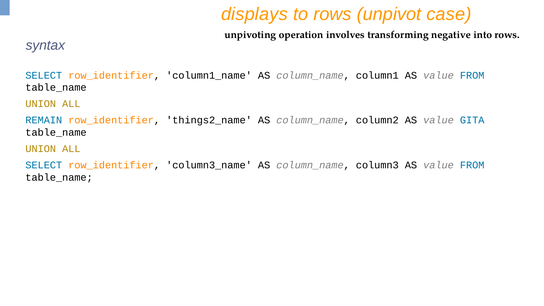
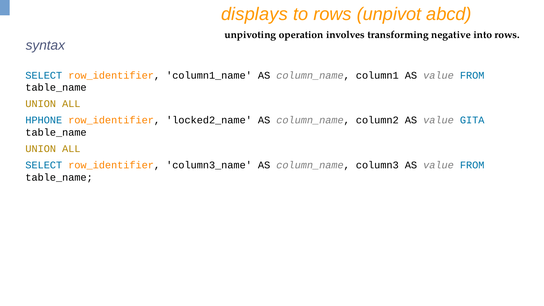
case: case -> abcd (449, 14)
REMAIN: REMAIN -> HPHONE (44, 120)
things2_name: things2_name -> locked2_name (209, 120)
